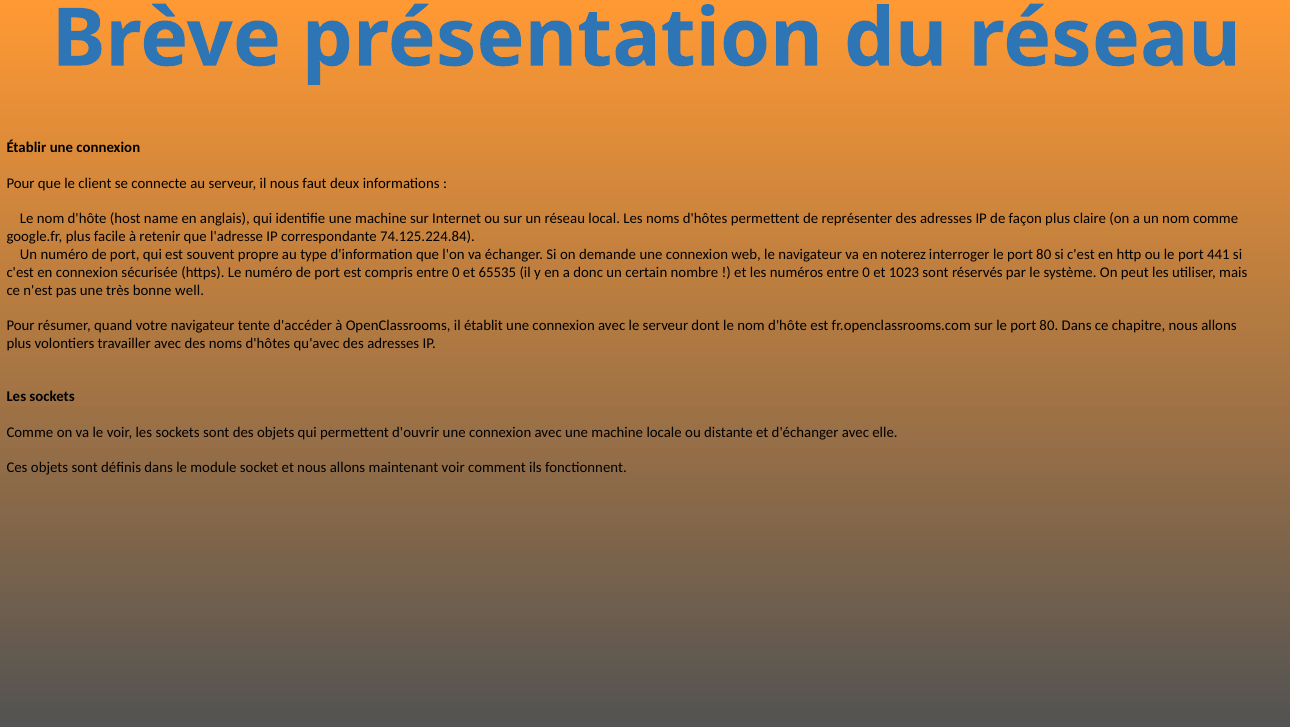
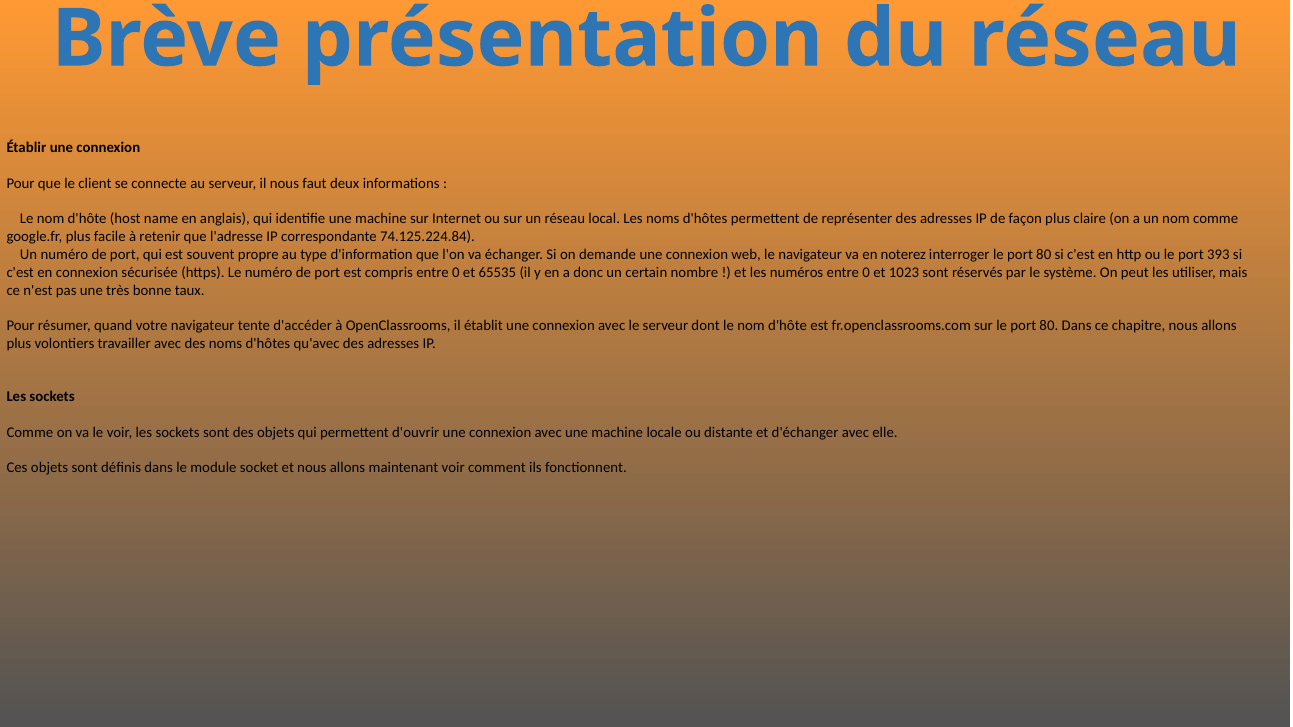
441: 441 -> 393 (1218, 255)
well: well -> taux (190, 290)
